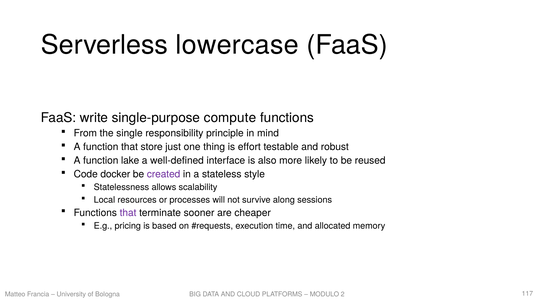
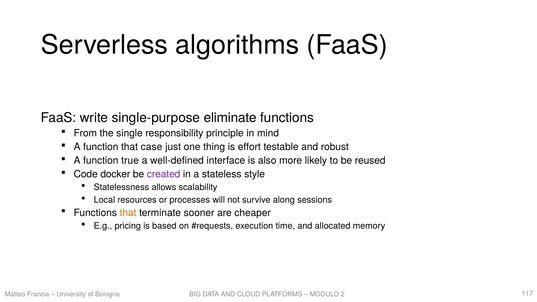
lowercase: lowercase -> algorithms (237, 45)
compute: compute -> eliminate (230, 118)
store: store -> case (152, 147)
lake: lake -> true (130, 161)
that colour: purple -> orange (128, 213)
